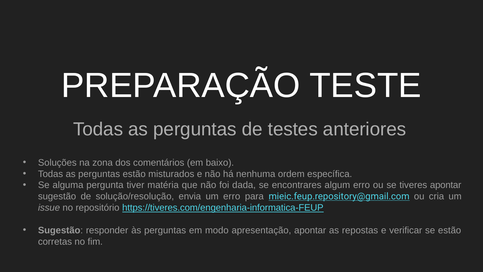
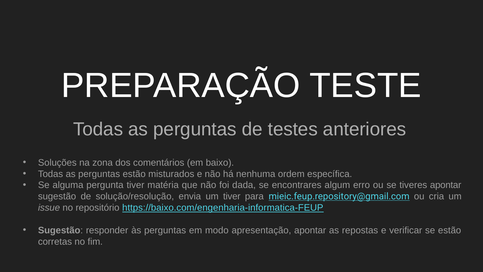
um erro: erro -> tiver (232, 196)
https://tiveres.com/engenharia-informatica-FEUP: https://tiveres.com/engenharia-informatica-FEUP -> https://baixo.com/engenharia-informatica-FEUP (223, 208)
